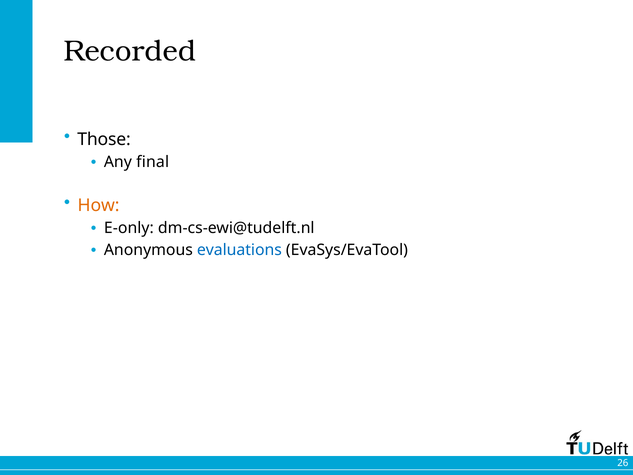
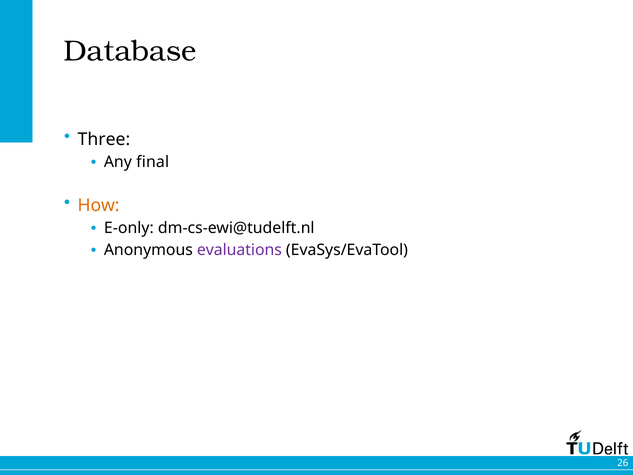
Recorded: Recorded -> Database (130, 51)
Those: Those -> Three (104, 139)
evaluations colour: blue -> purple (239, 250)
